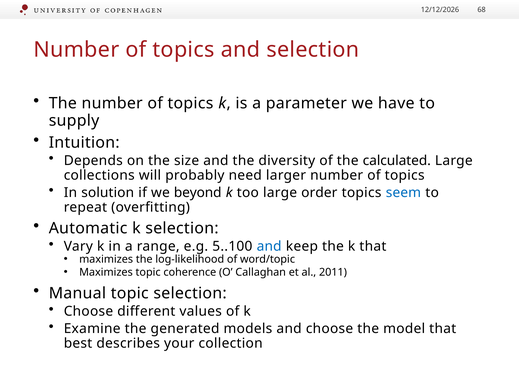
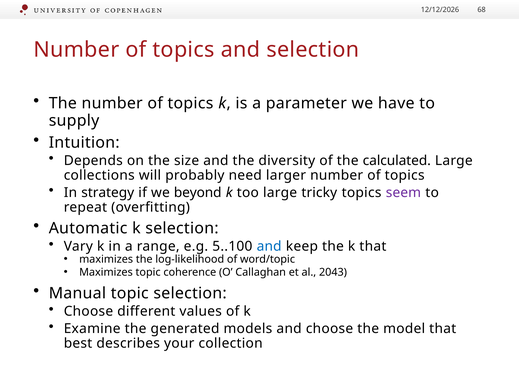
solution: solution -> strategy (108, 193)
order: order -> tricky (319, 193)
seem colour: blue -> purple (403, 193)
2011: 2011 -> 2043 (333, 272)
